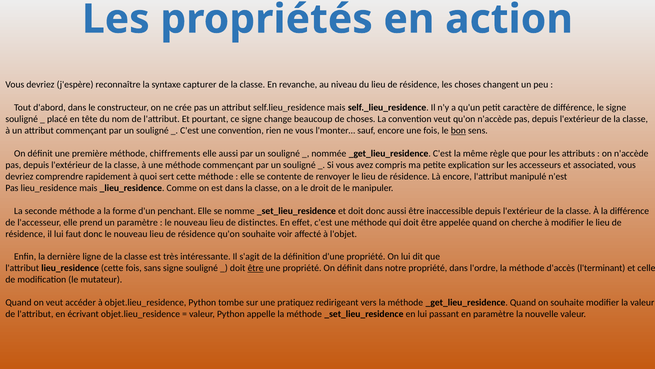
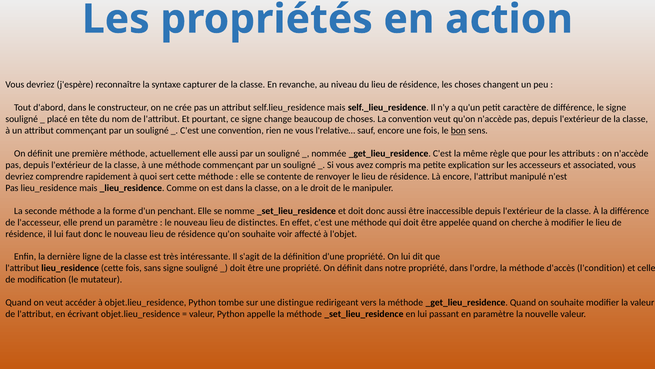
l'monter…: l'monter… -> l'relative… (335, 130)
chiffrements: chiffrements -> actuellement (175, 153)
être underline: present -> none (256, 268)
l'terminant: l'terminant -> l'condition (601, 268)
pratiquez: pratiquez -> distingue (295, 302)
